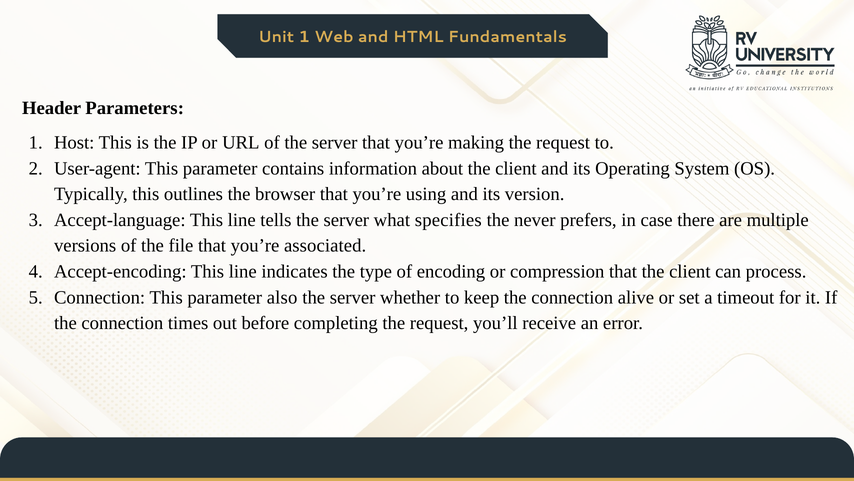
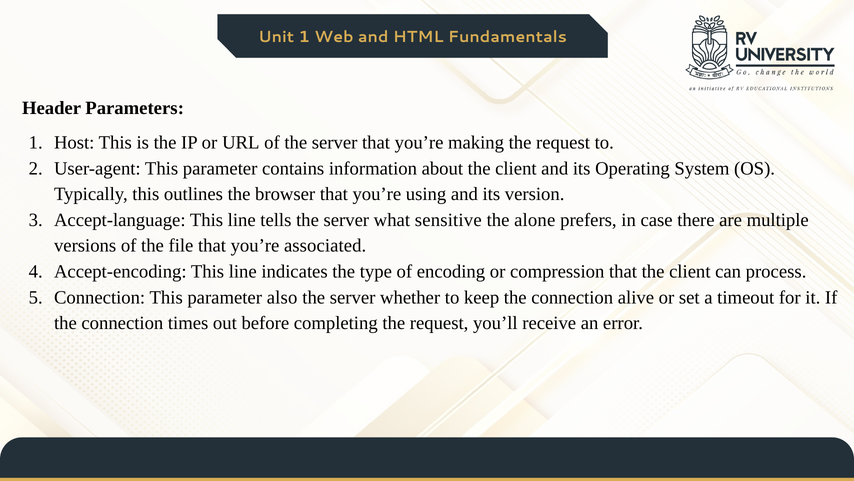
specifies: specifies -> sensitive (448, 220)
never: never -> alone (535, 220)
